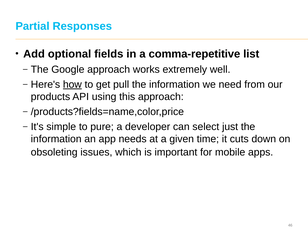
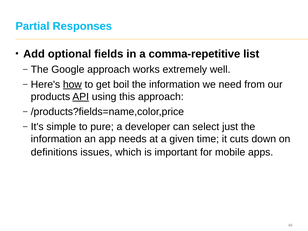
pull: pull -> boil (121, 84)
API underline: none -> present (81, 97)
obsoleting: obsoleting -> definitions (54, 152)
